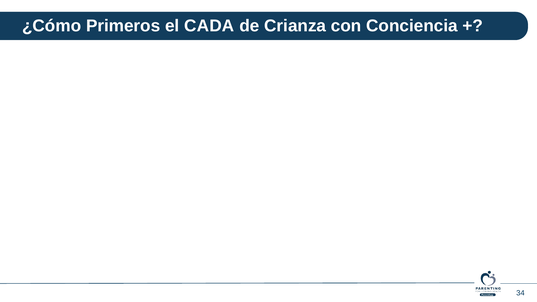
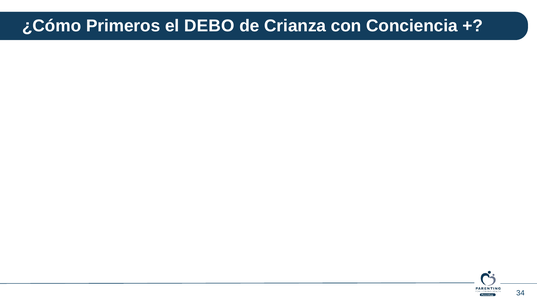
CADA: CADA -> DEBO (209, 26)
